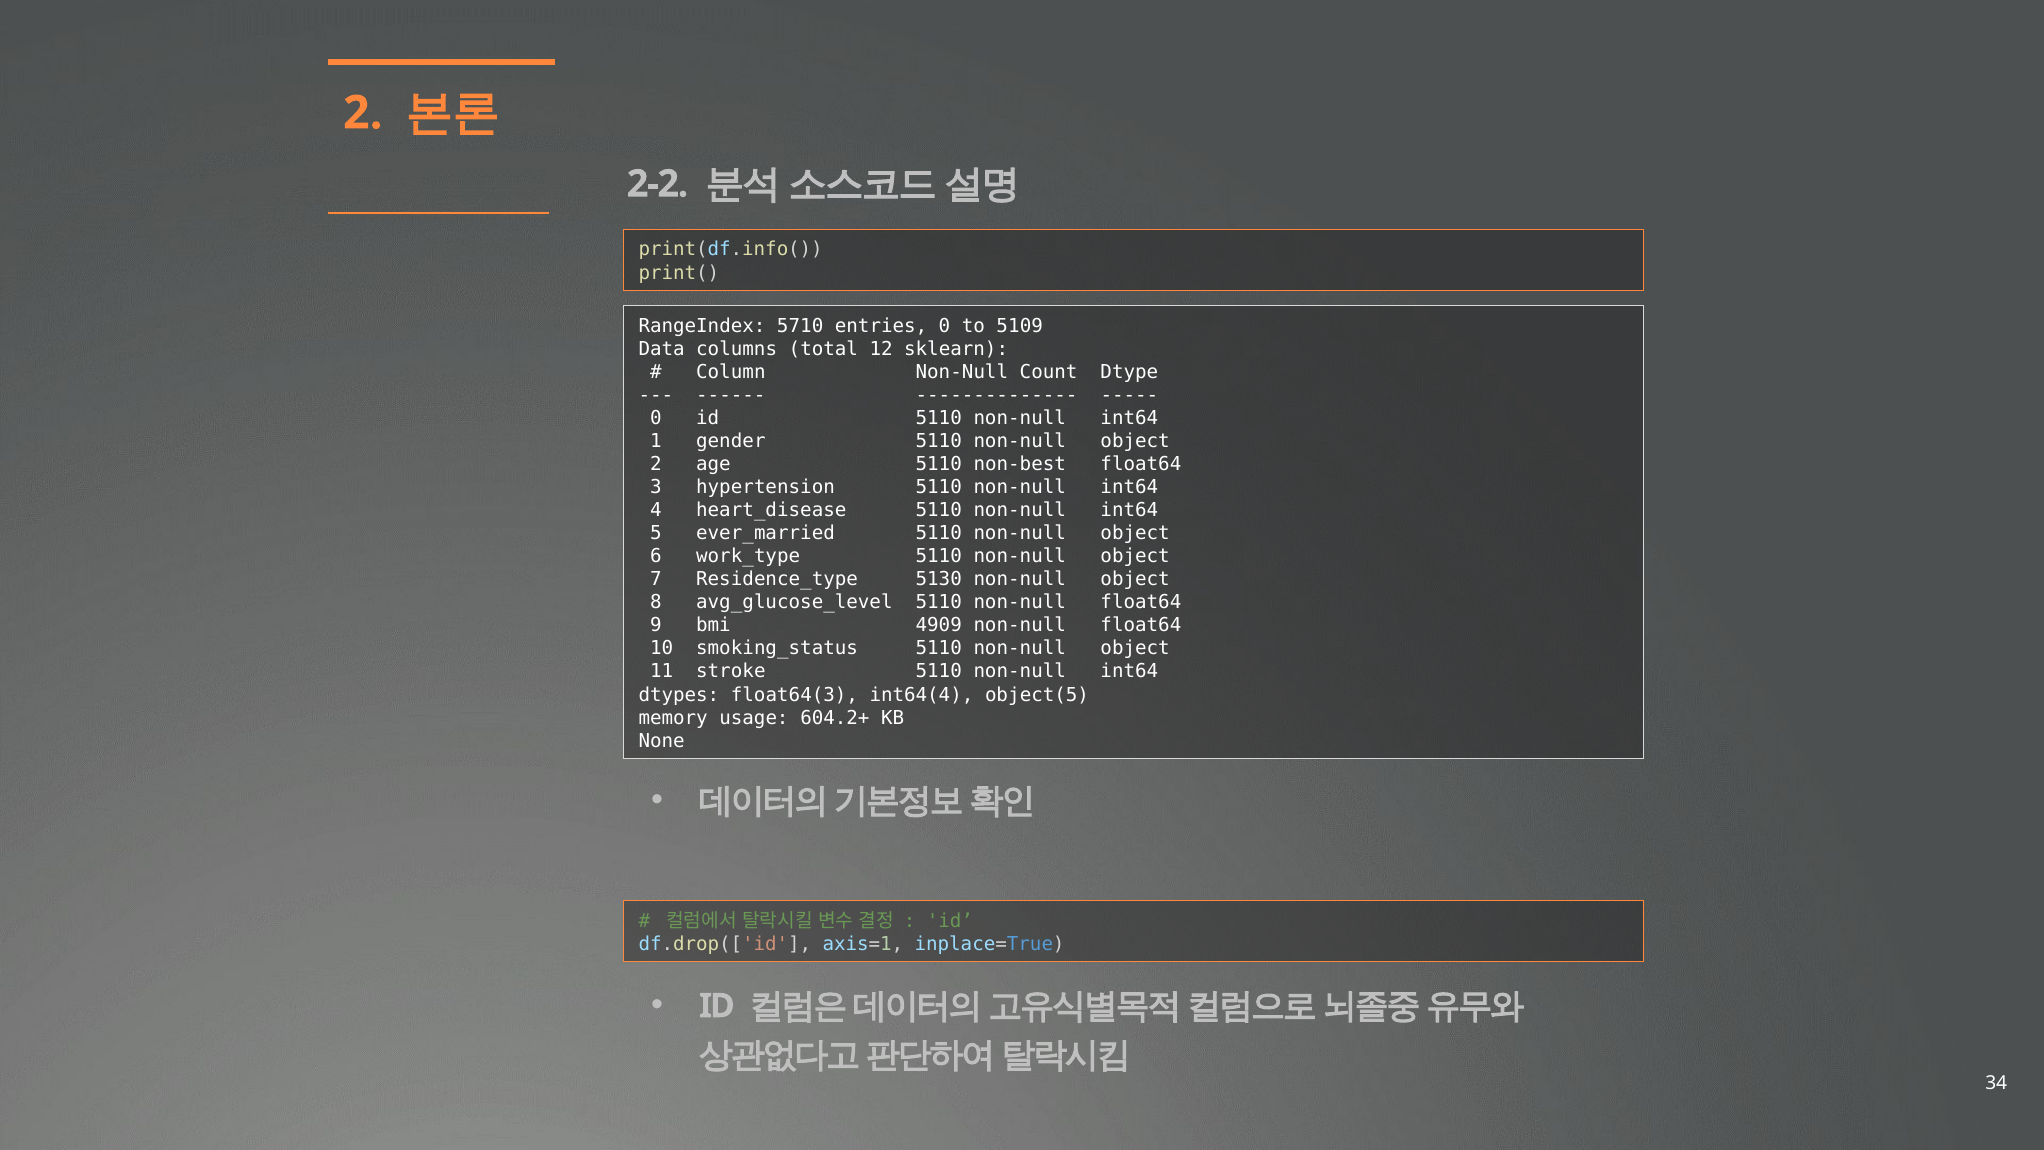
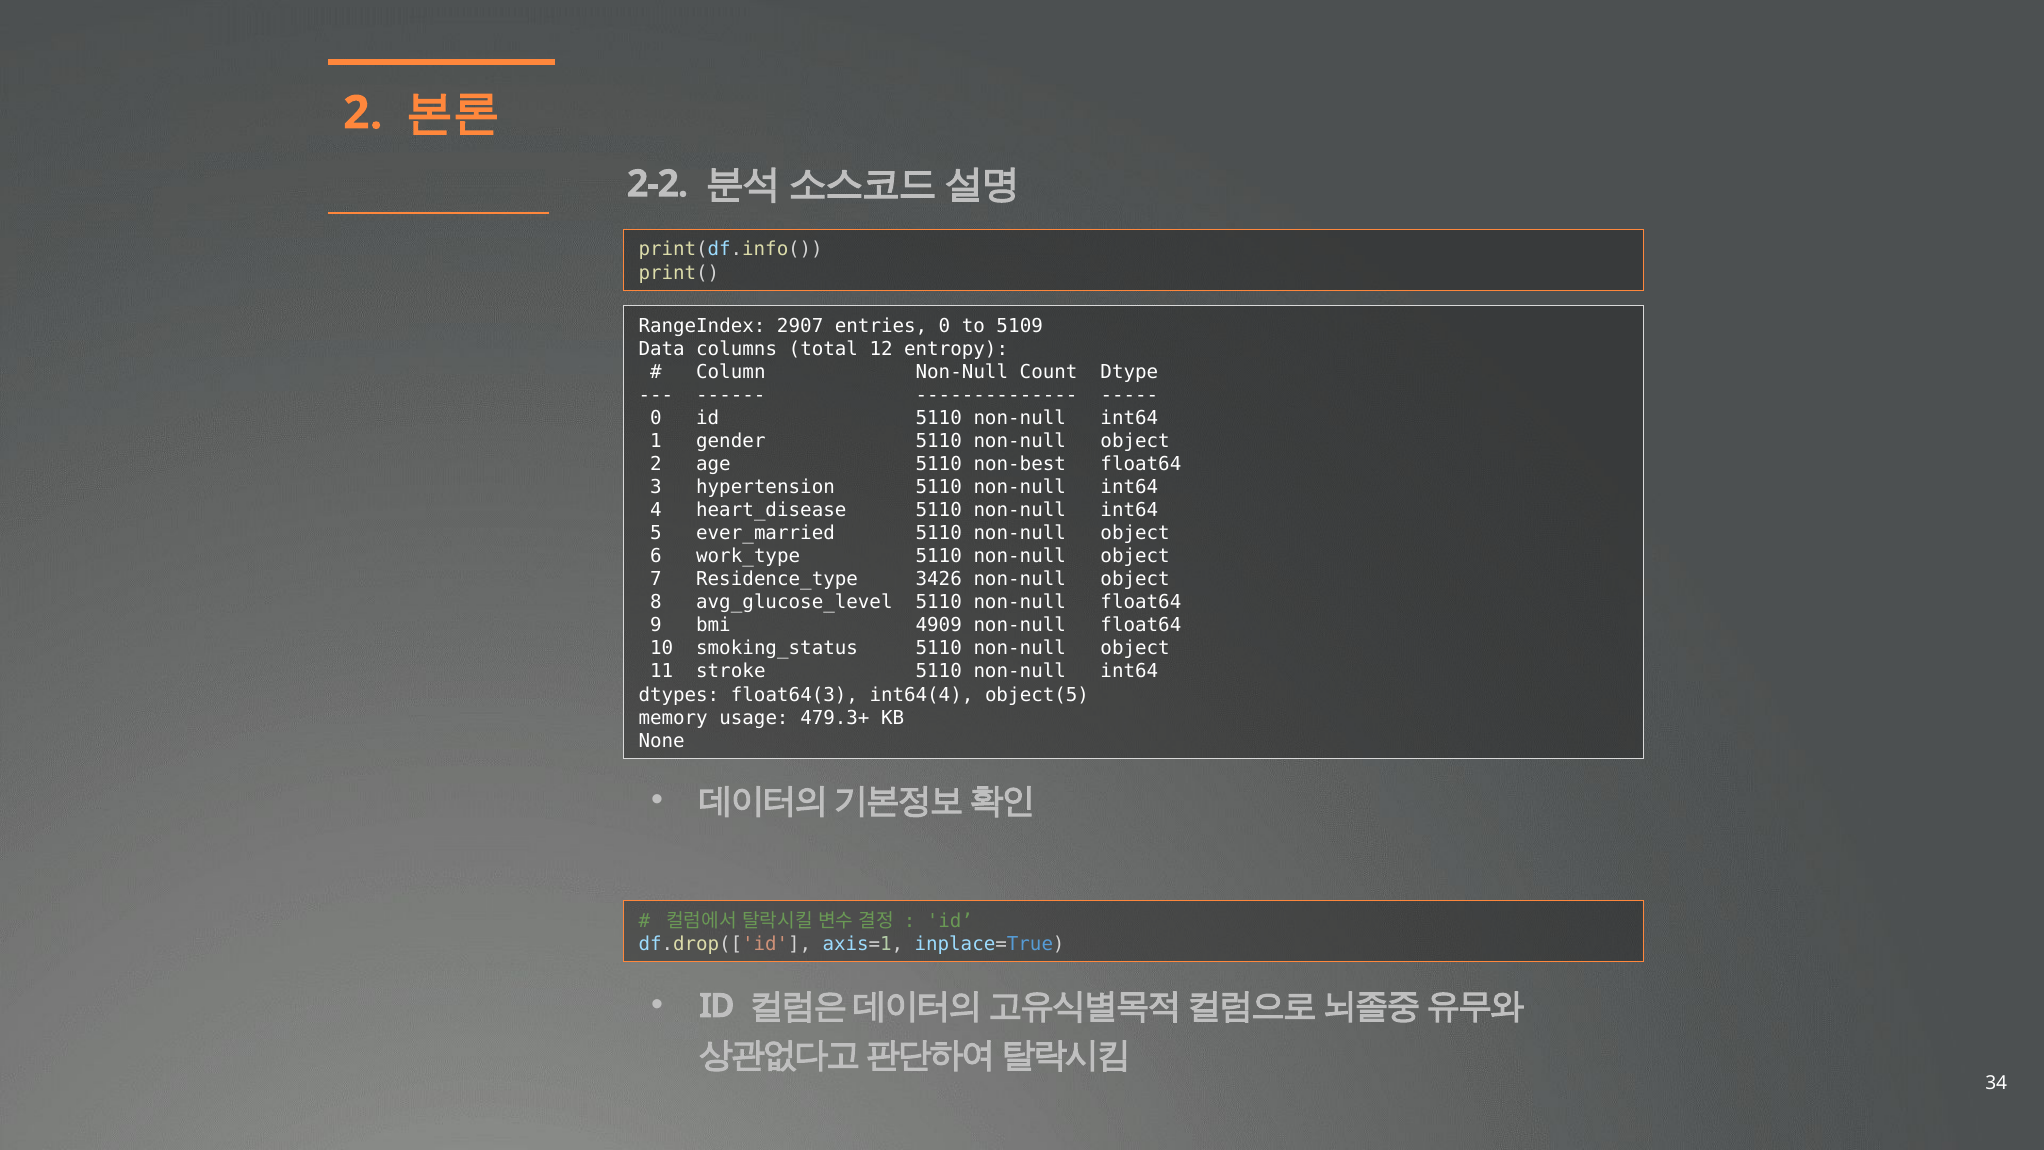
5710: 5710 -> 2907 (800, 326)
sklearn: sklearn -> entropy (956, 349)
5130: 5130 -> 3426 (939, 579)
604.2+: 604.2+ -> 479.3+ (835, 718)
